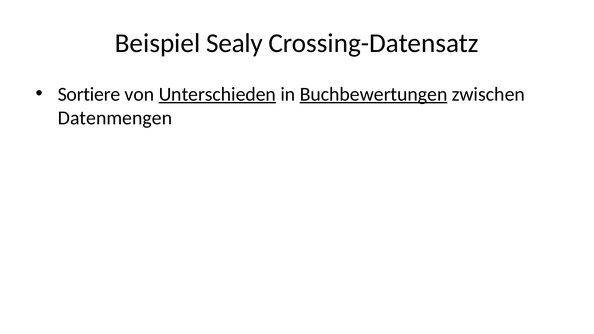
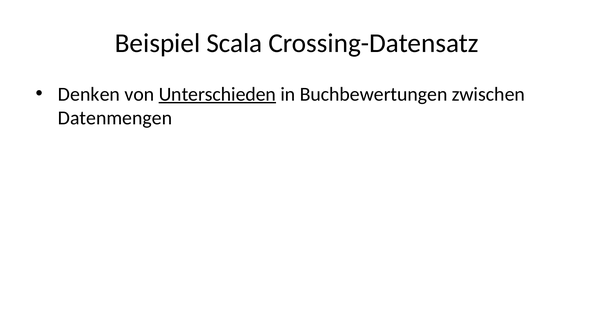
Sealy: Sealy -> Scala (234, 43)
Sortiere: Sortiere -> Denken (89, 94)
Buchbewertungen underline: present -> none (374, 94)
